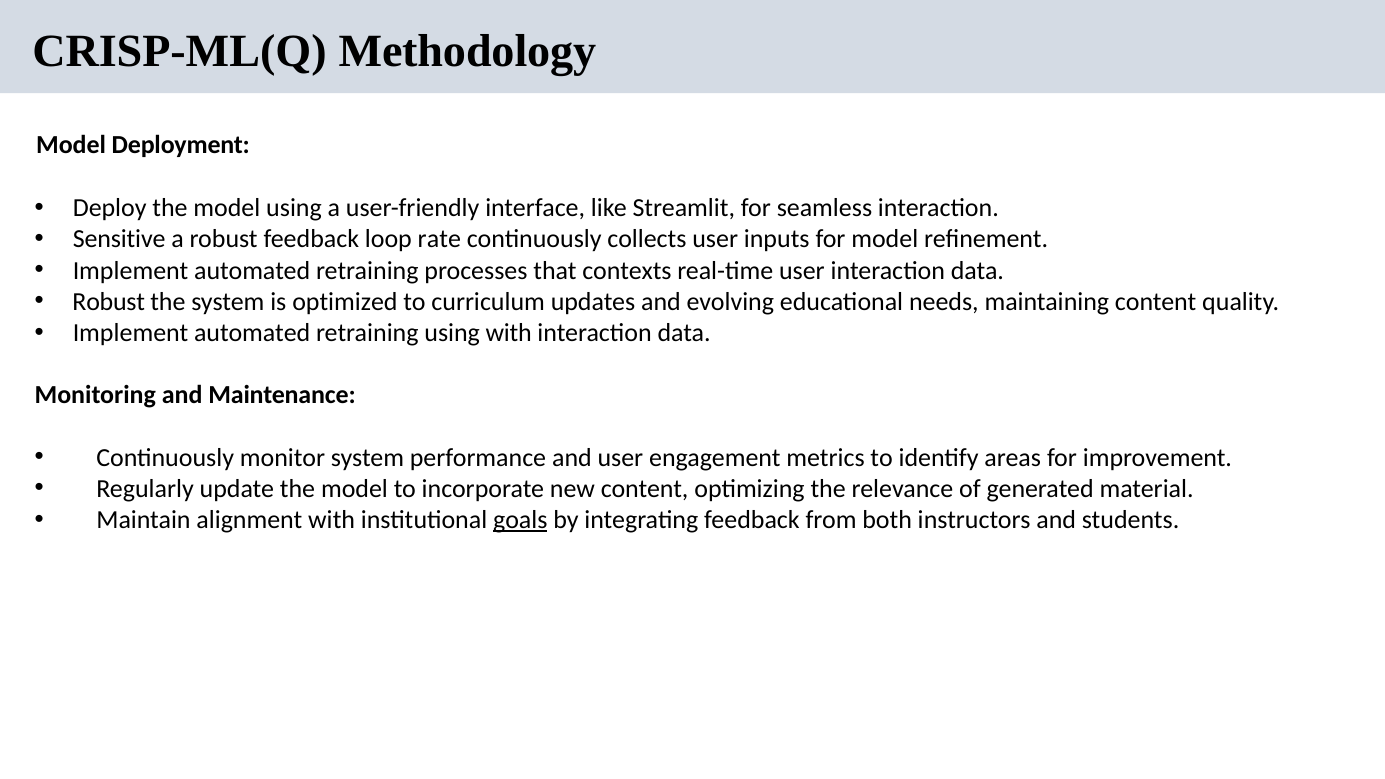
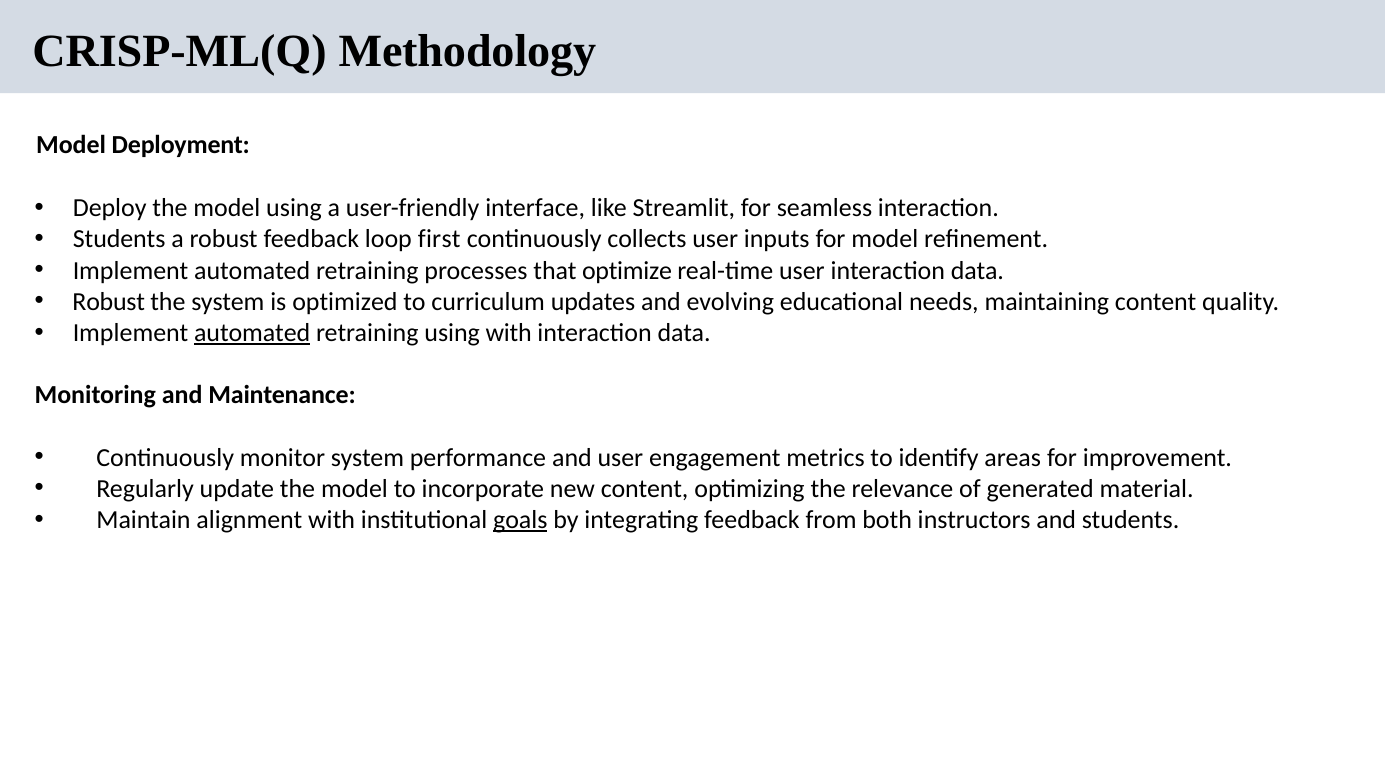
Sensitive: Sensitive -> Students (119, 239)
rate: rate -> first (439, 239)
contexts: contexts -> optimize (627, 271)
automated underline: none -> present (252, 333)
